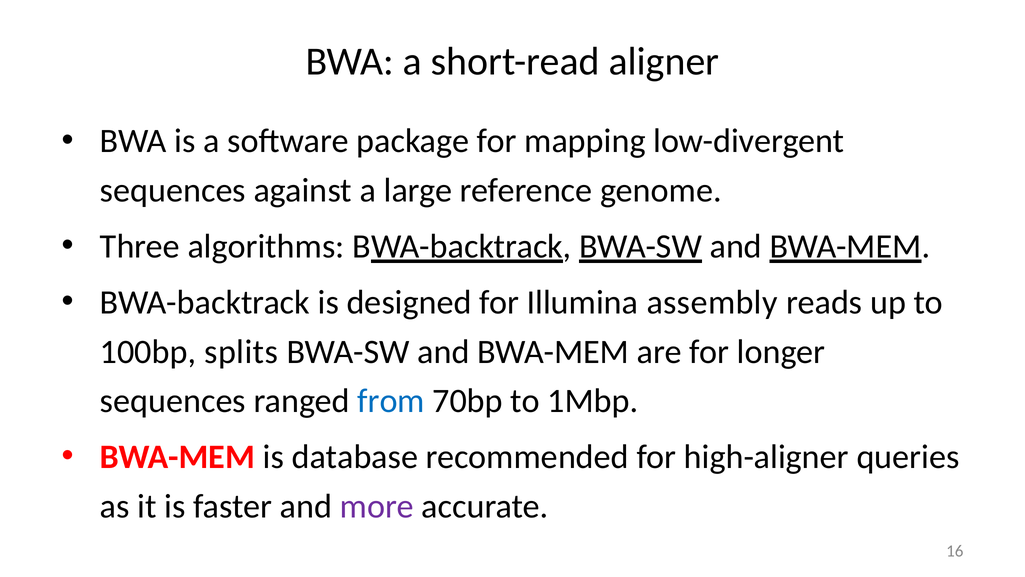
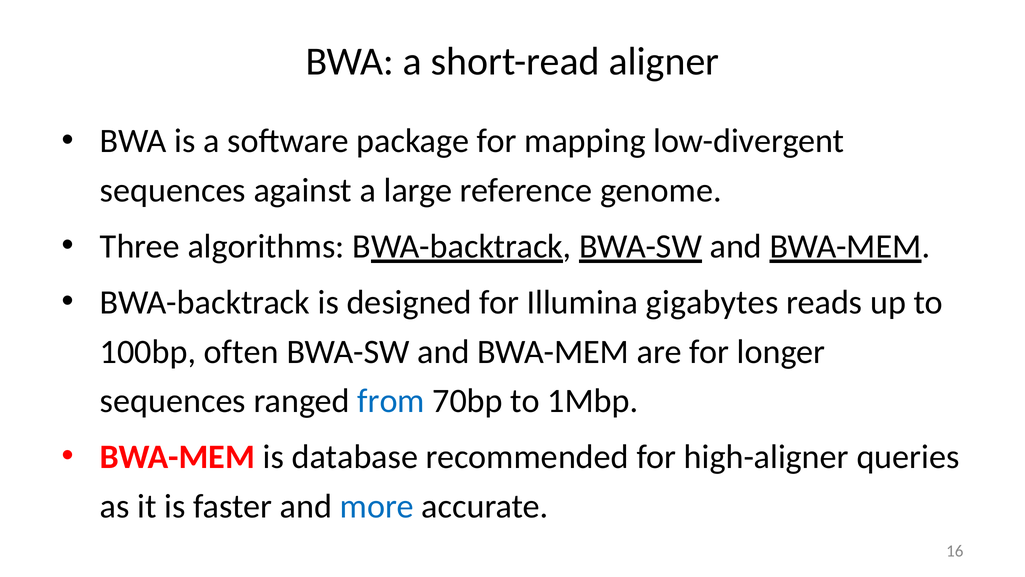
assembly: assembly -> gigabytes (712, 302)
splits: splits -> often (241, 352)
more colour: purple -> blue (377, 506)
